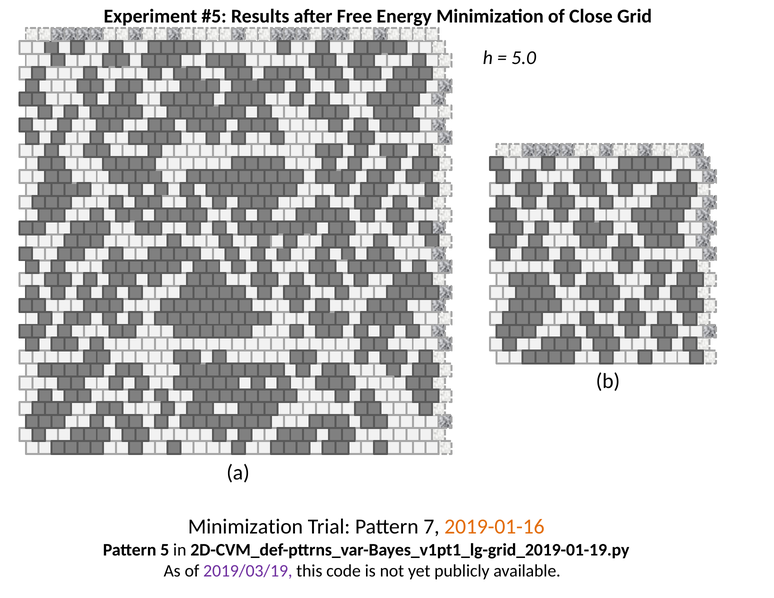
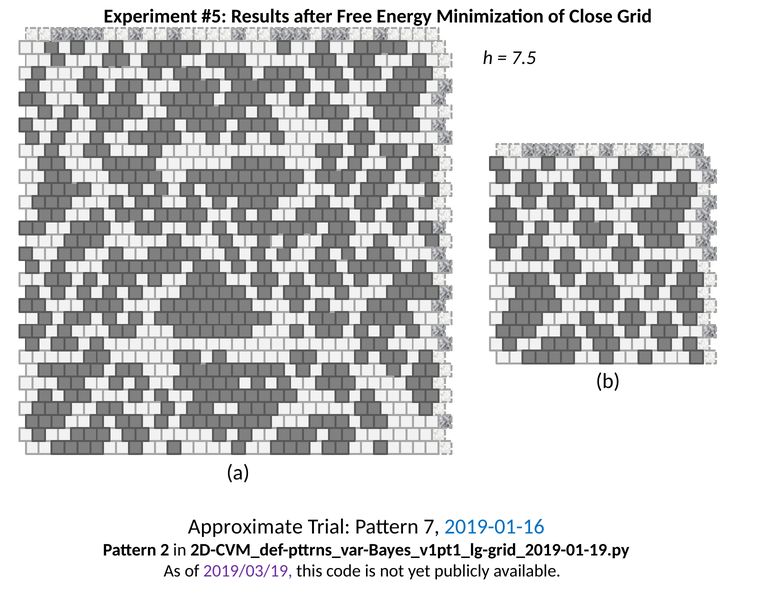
5.0: 5.0 -> 7.5 (524, 58)
Minimization: Minimization -> Approximate (245, 527)
2019-01-16 colour: orange -> blue (494, 527)
5: 5 -> 2 (165, 550)
